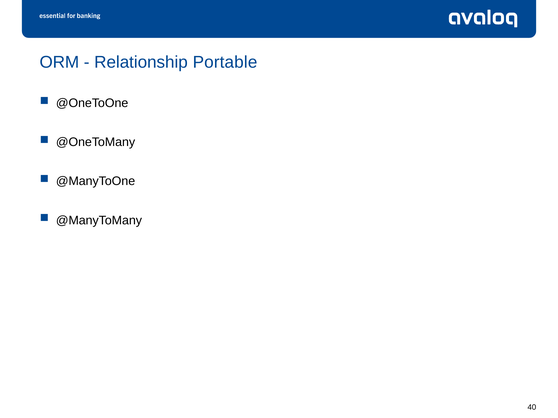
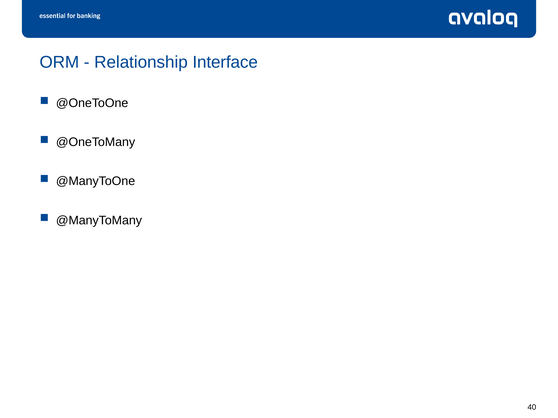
Portable: Portable -> Interface (225, 62)
